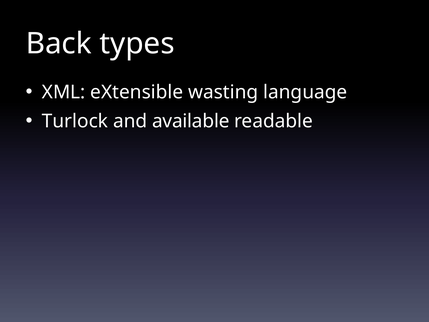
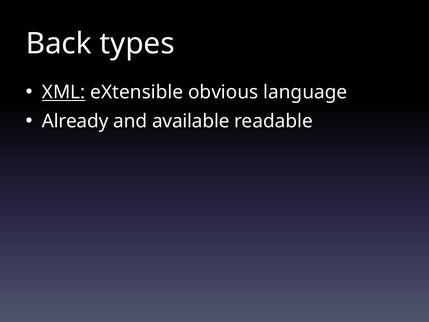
XML underline: none -> present (64, 92)
wasting: wasting -> obvious (223, 92)
Turlock: Turlock -> Already (75, 121)
